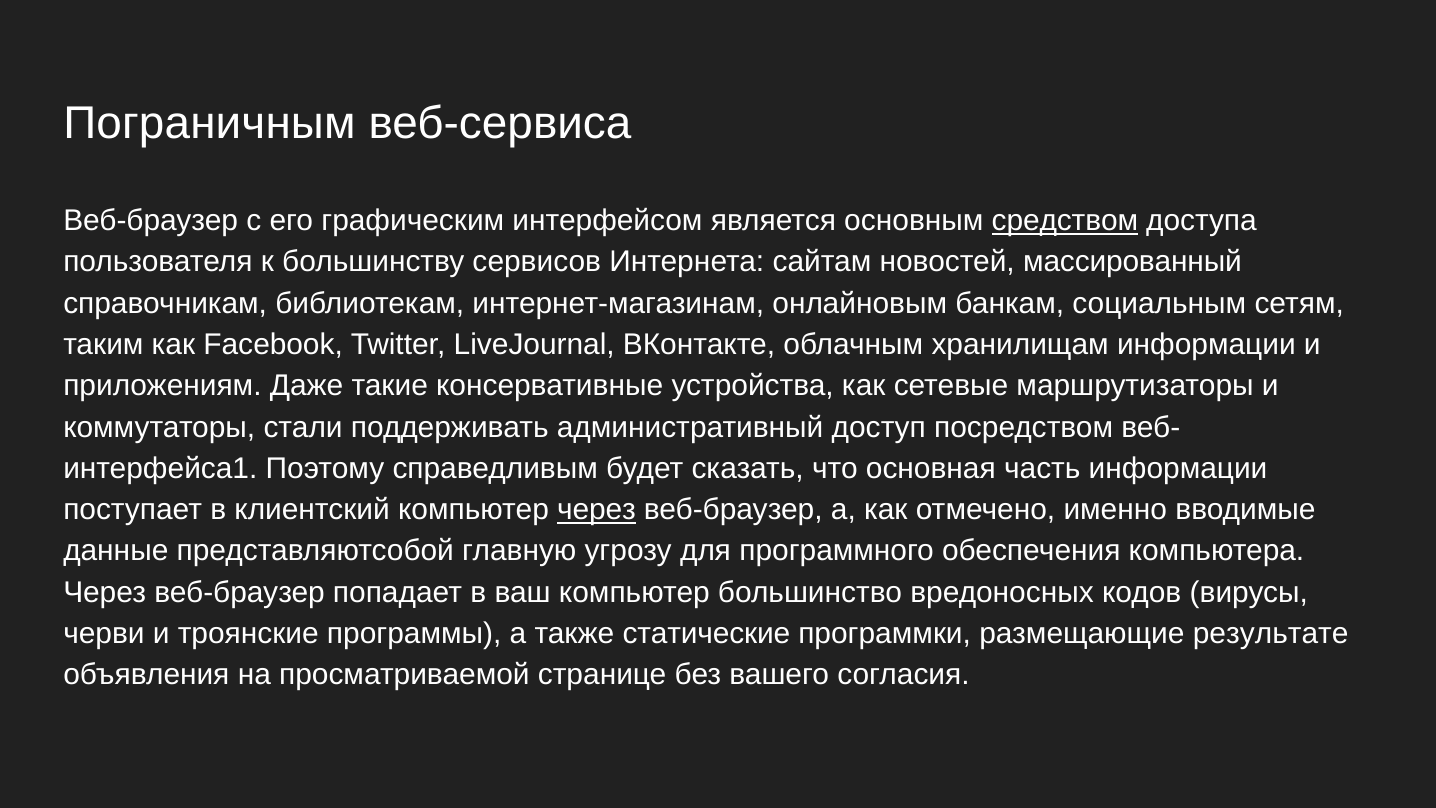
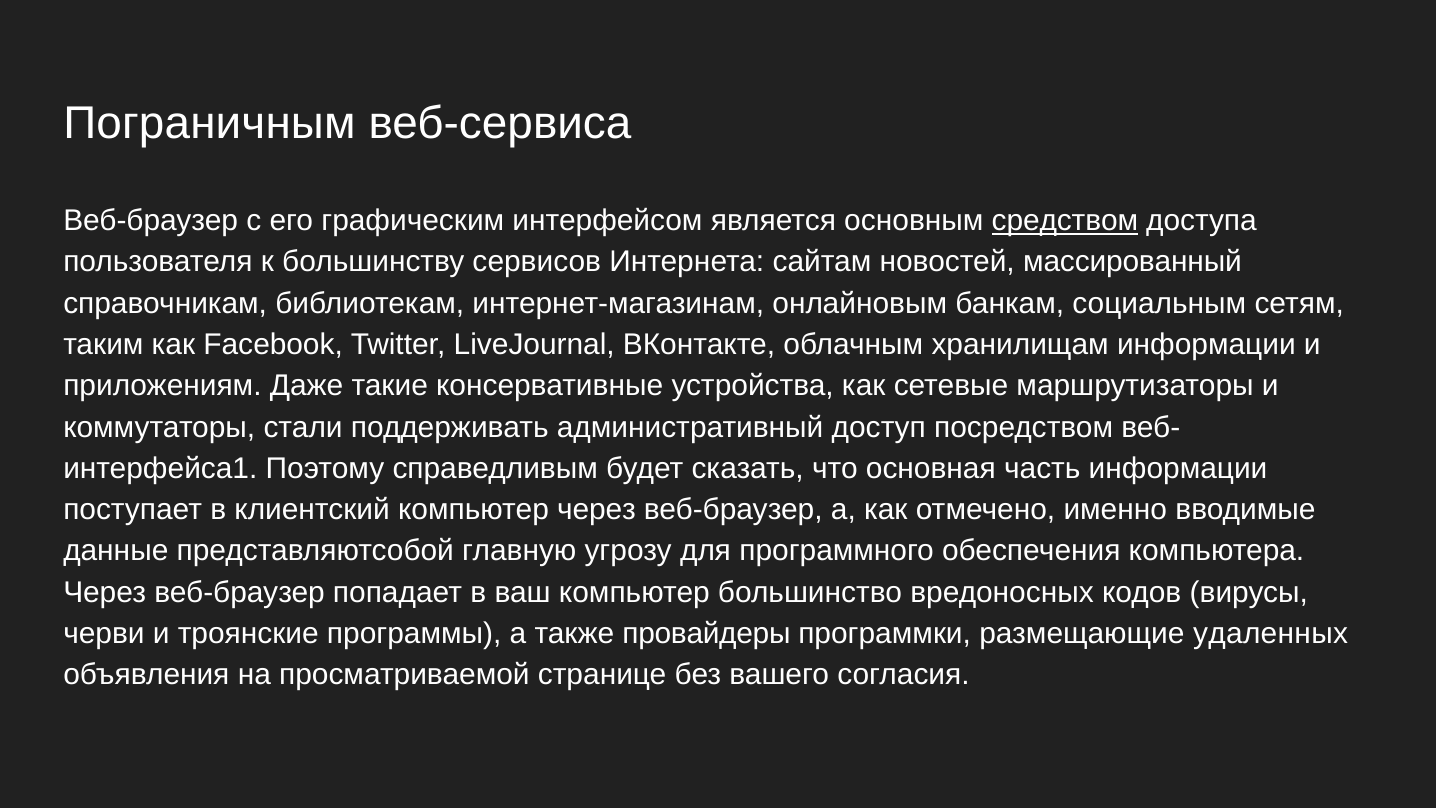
через underline: present -> none (596, 510)
статические: статические -> провайдеры (706, 633)
результате: результате -> удаленных (1271, 633)
